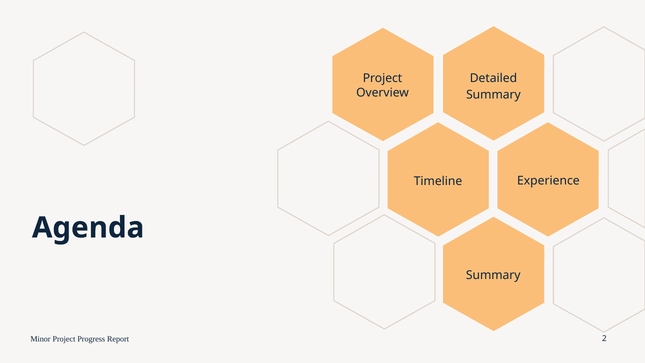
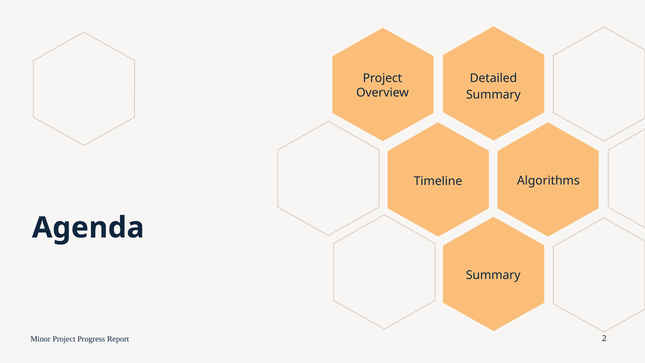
Experience: Experience -> Algorithms (548, 181)
